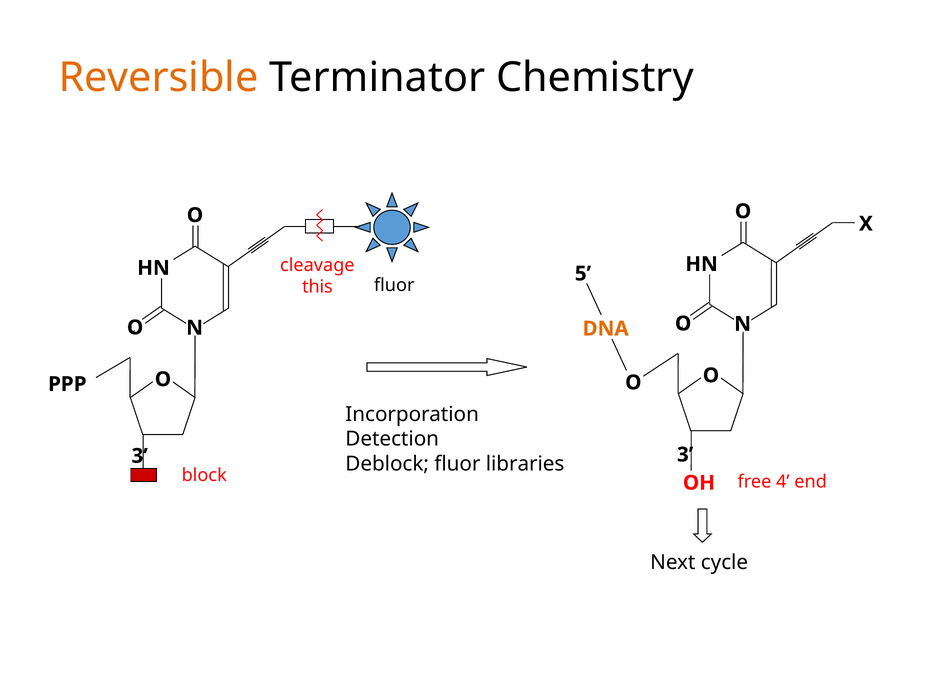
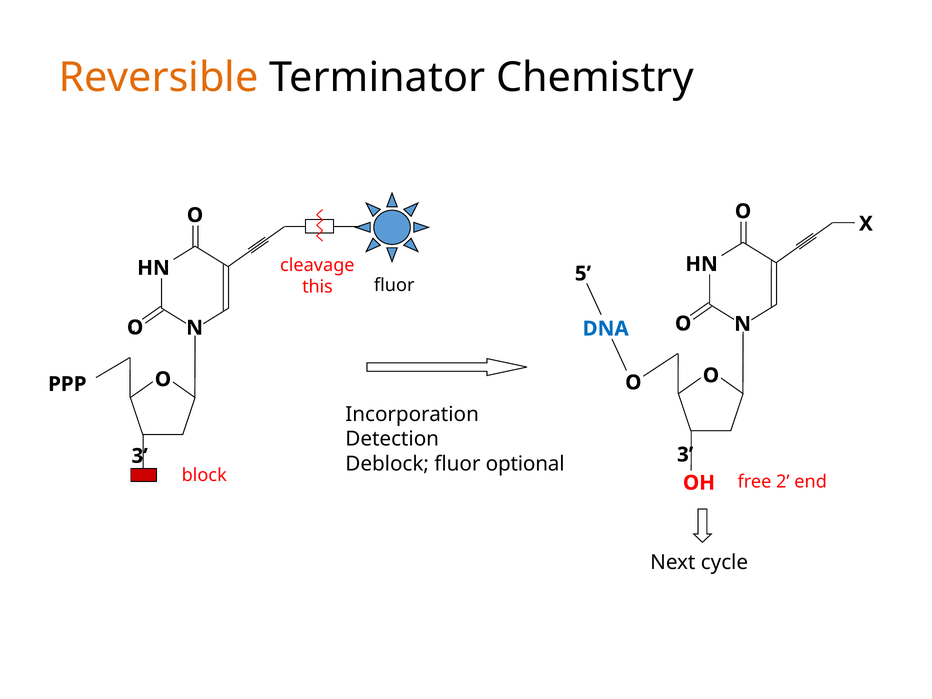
DNA colour: orange -> blue (606, 329)
libraries: libraries -> optional (525, 464)
4: 4 -> 2 (783, 482)
